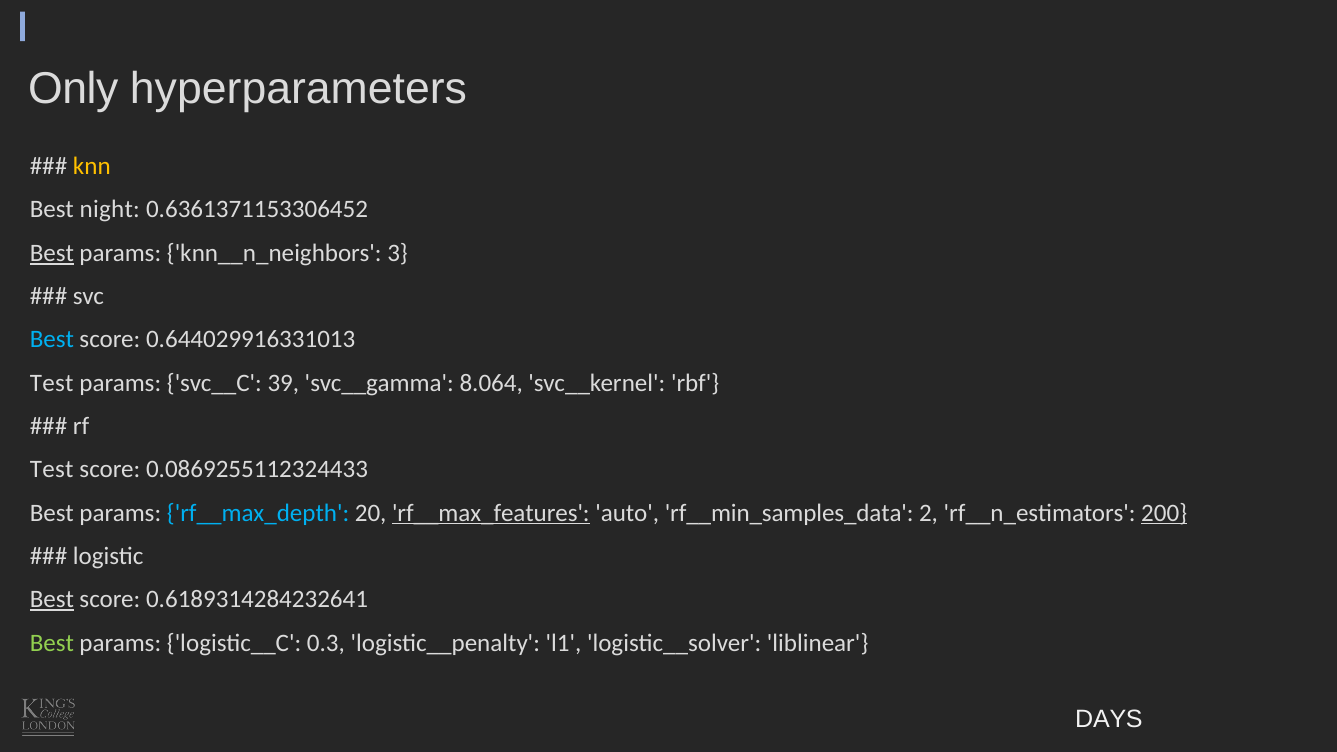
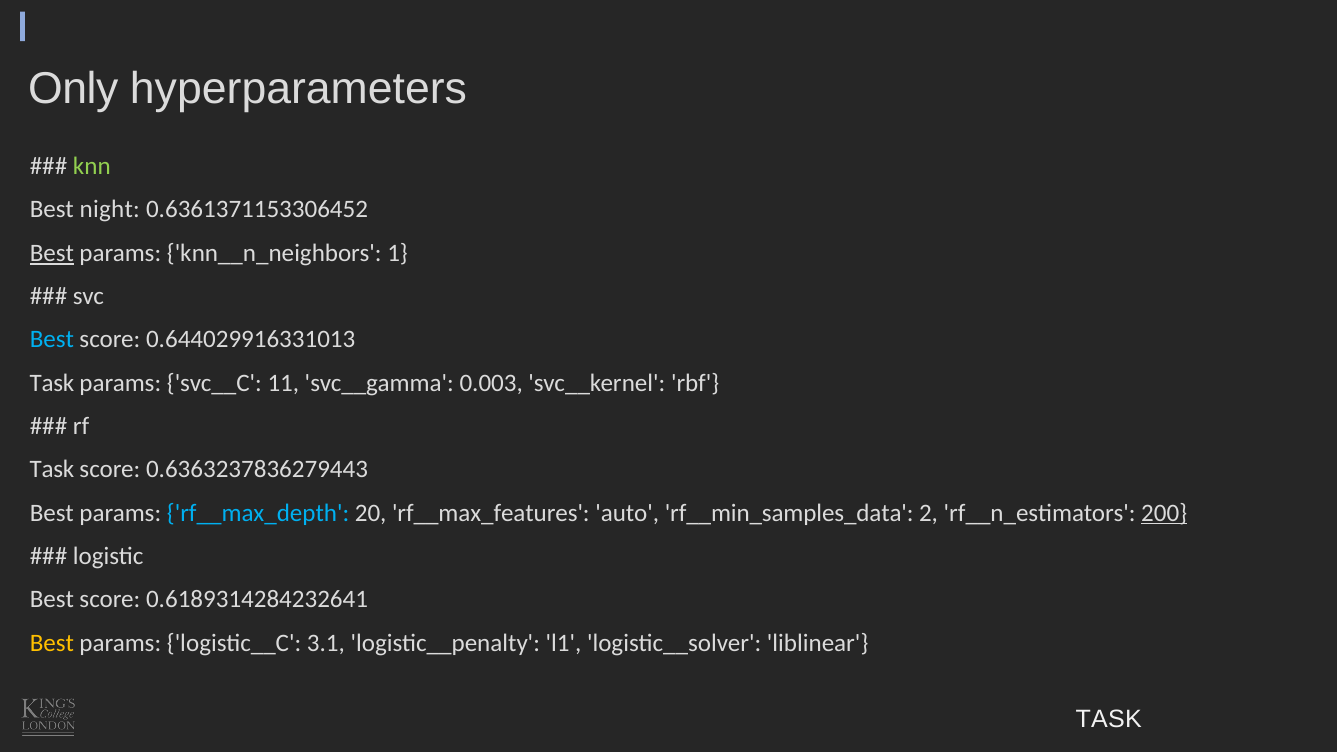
knn colour: yellow -> light green (92, 166)
3: 3 -> 1 (398, 253)
Test: Test -> Task (52, 383)
39: 39 -> 11 (283, 383)
8.064: 8.064 -> 0.003 (491, 383)
Test: Test -> Task (52, 470)
0.0869255112324433: 0.0869255112324433 -> 0.6363237836279443 (257, 470)
rf__max_features underline: present -> none (491, 513)
Best underline: present -> none (52, 599)
Best colour: light green -> yellow (52, 643)
0.3: 0.3 -> 3.1 (326, 643)
DAYS: DAYS -> TASK (1109, 719)
